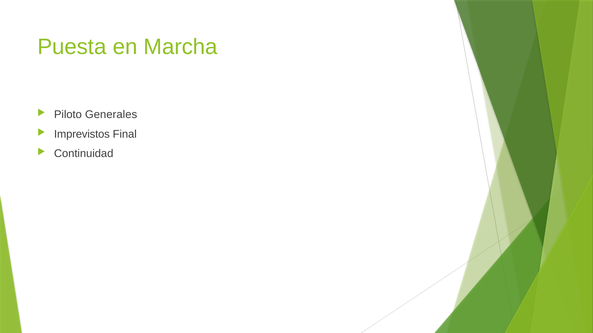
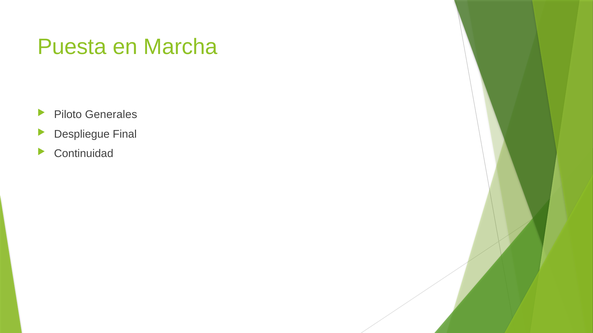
Imprevistos: Imprevistos -> Despliegue (82, 134)
